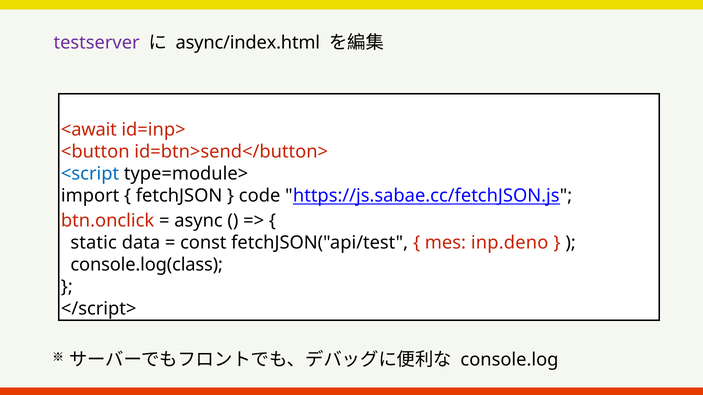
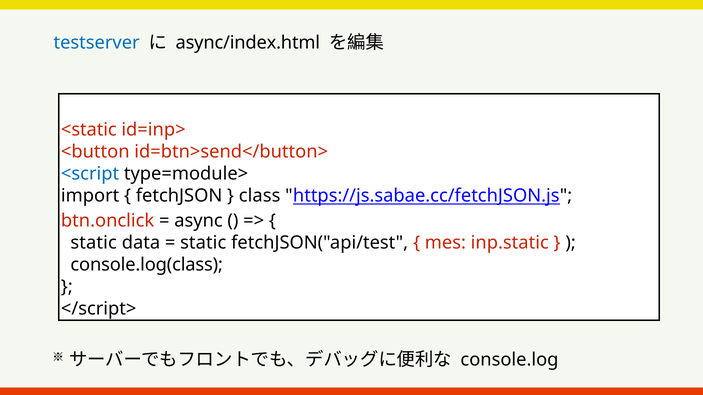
testserver colour: purple -> blue (97, 43)
<await: <await -> <static (89, 130)
code: code -> class (260, 196)
const: const -> static (203, 243)
inp.deno: inp.deno -> inp.static (510, 243)
